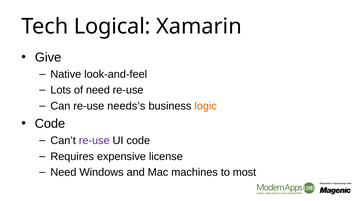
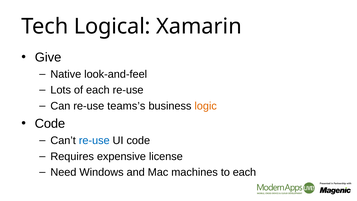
of need: need -> each (98, 90)
needs’s: needs’s -> teams’s (126, 106)
re-use colour: purple -> blue (94, 140)
to most: most -> each (244, 172)
